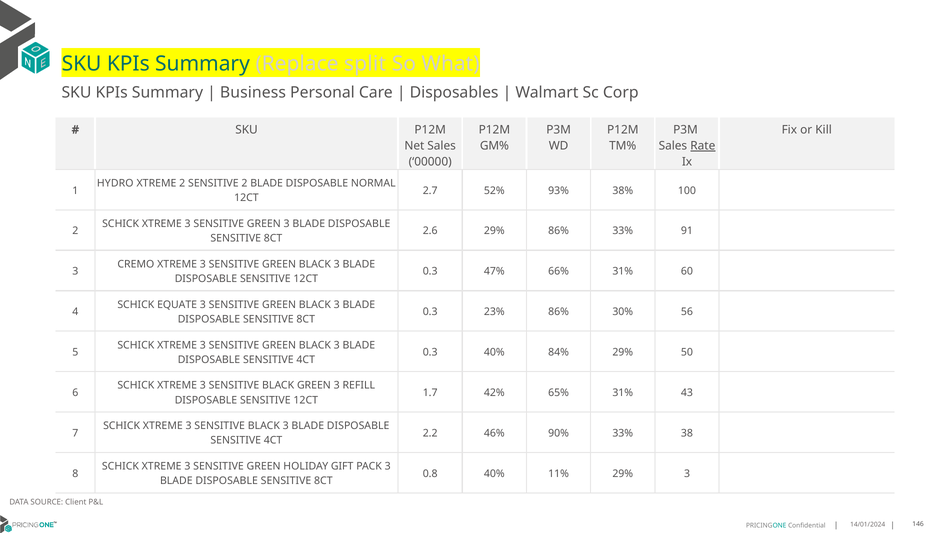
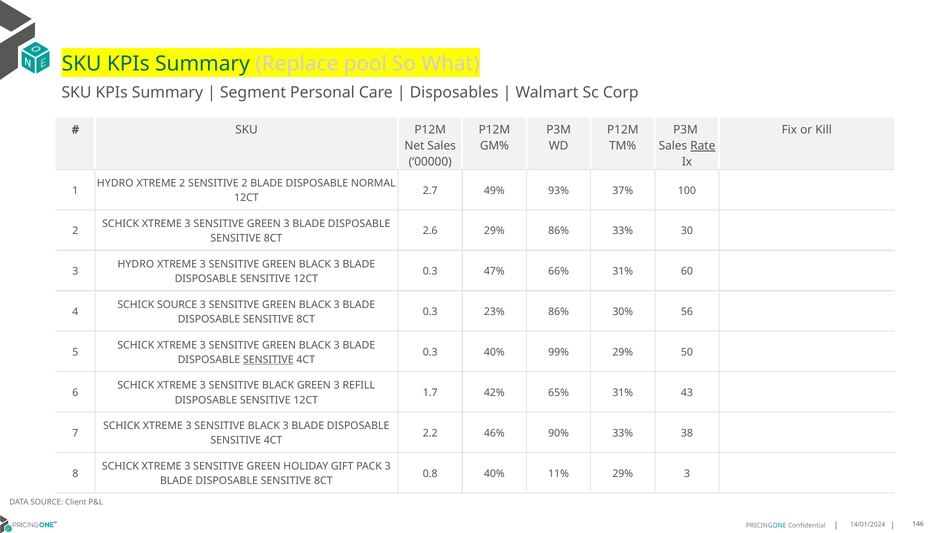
split: split -> pool (365, 64)
Business: Business -> Segment (253, 92)
52%: 52% -> 49% (494, 190)
38%: 38% -> 37% (623, 190)
91: 91 -> 30 (687, 231)
CREMO: CREMO -> HYDRO (136, 264)
SCHICK EQUATE: EQUATE -> SOURCE (177, 304)
84%: 84% -> 99% (559, 352)
SENSITIVE underline: none -> present (268, 359)
